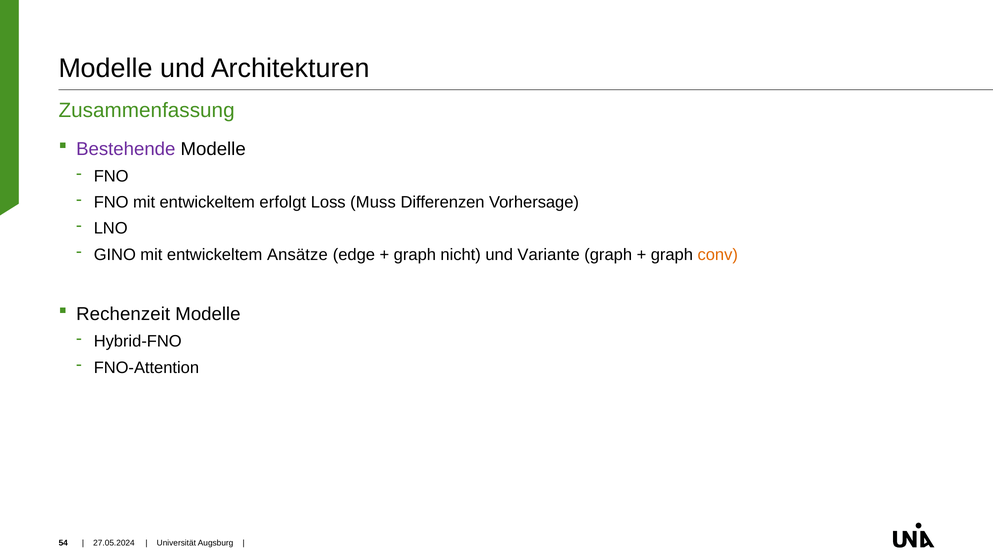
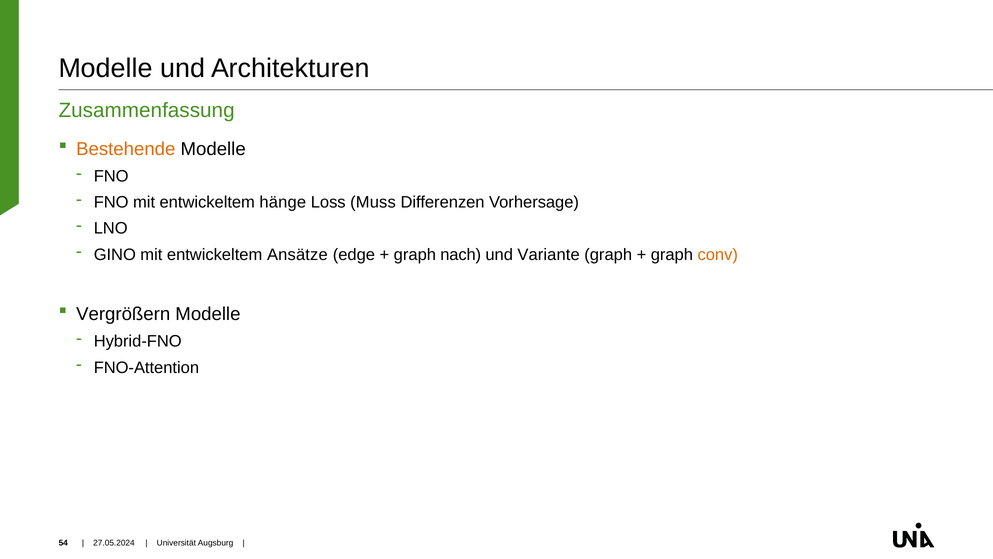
Bestehende colour: purple -> orange (126, 149)
erfolgt: erfolgt -> hänge (283, 202)
nicht: nicht -> nach (461, 254)
Rechenzeit: Rechenzeit -> Vergrößern (123, 314)
